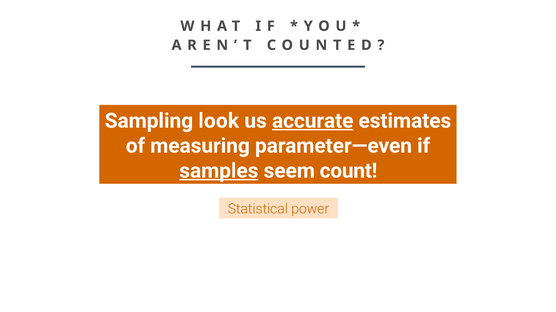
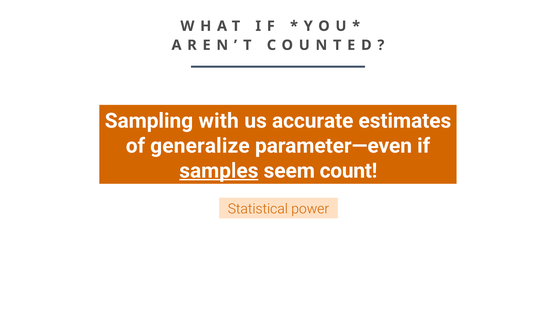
look: look -> with (219, 121)
accurate underline: present -> none (313, 121)
measuring: measuring -> generalize (200, 146)
